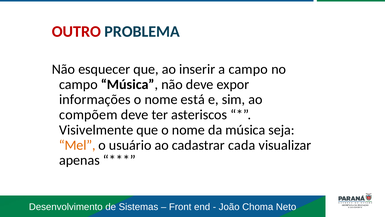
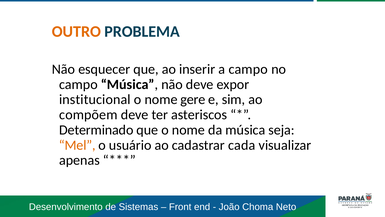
OUTRO colour: red -> orange (76, 32)
informações: informações -> institucional (95, 99)
está: está -> gere (193, 99)
Visivelmente: Visivelmente -> Determinado (96, 130)
